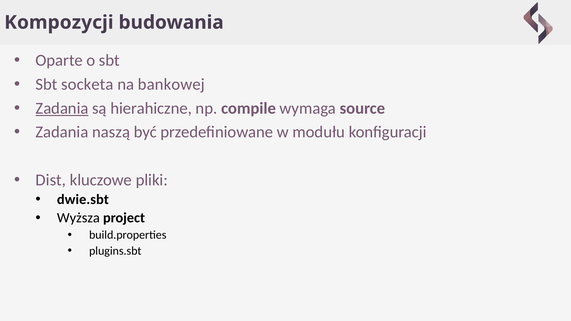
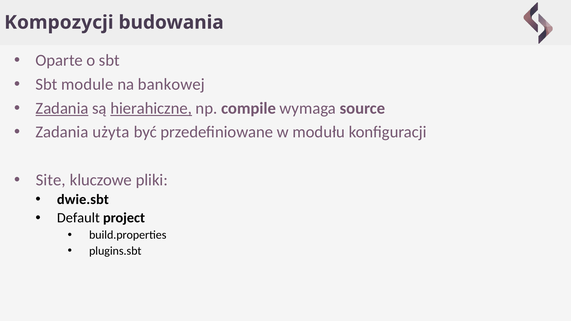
socketa: socketa -> module (87, 84)
hierahiczne underline: none -> present (151, 108)
naszą: naszą -> użyta (111, 132)
Dist: Dist -> Site (51, 180)
Wyższa: Wyższa -> Default (78, 218)
